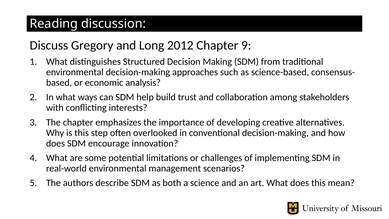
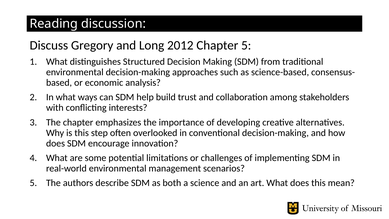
Chapter 9: 9 -> 5 (246, 45)
